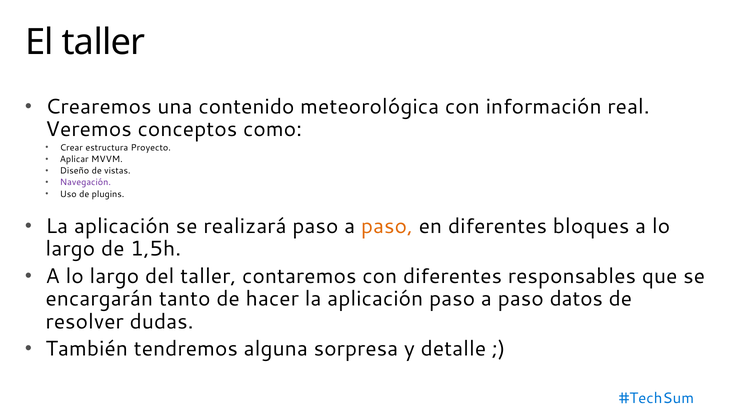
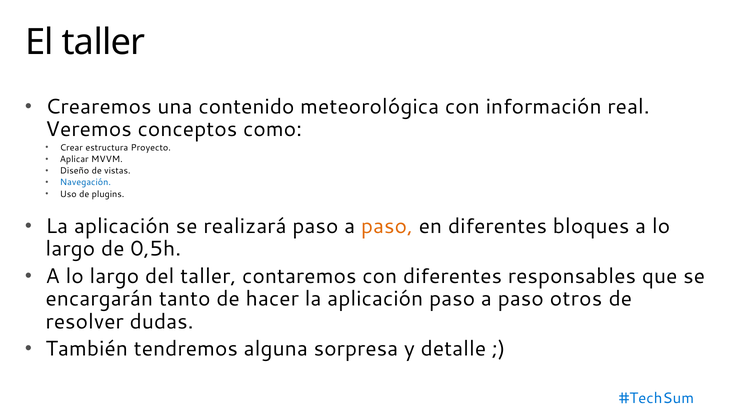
Navegación colour: purple -> blue (85, 183)
1,5h: 1,5h -> 0,5h (156, 249)
datos: datos -> otros (576, 299)
